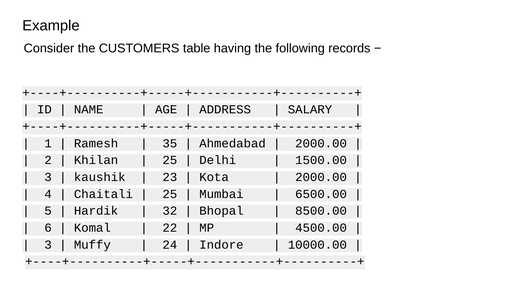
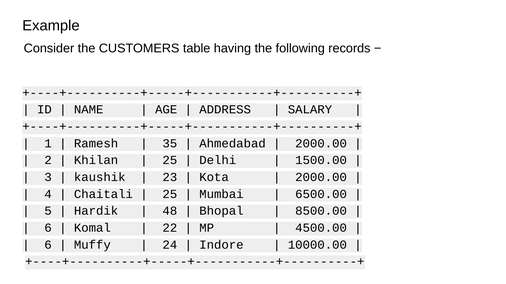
32: 32 -> 48 (170, 211)
3: 3 -> 6 (48, 245)
